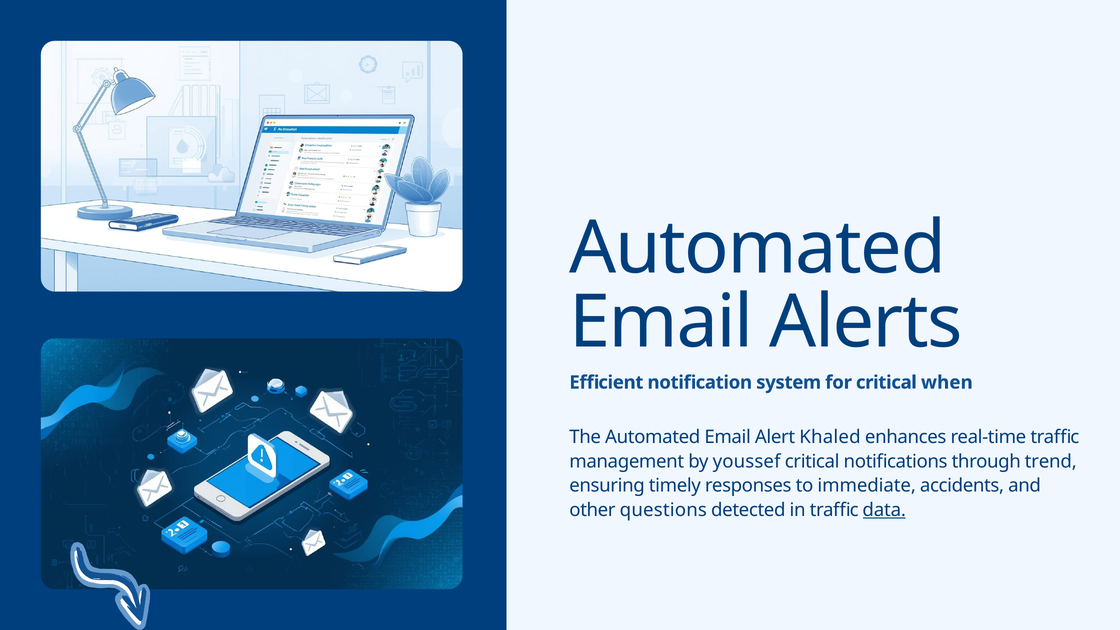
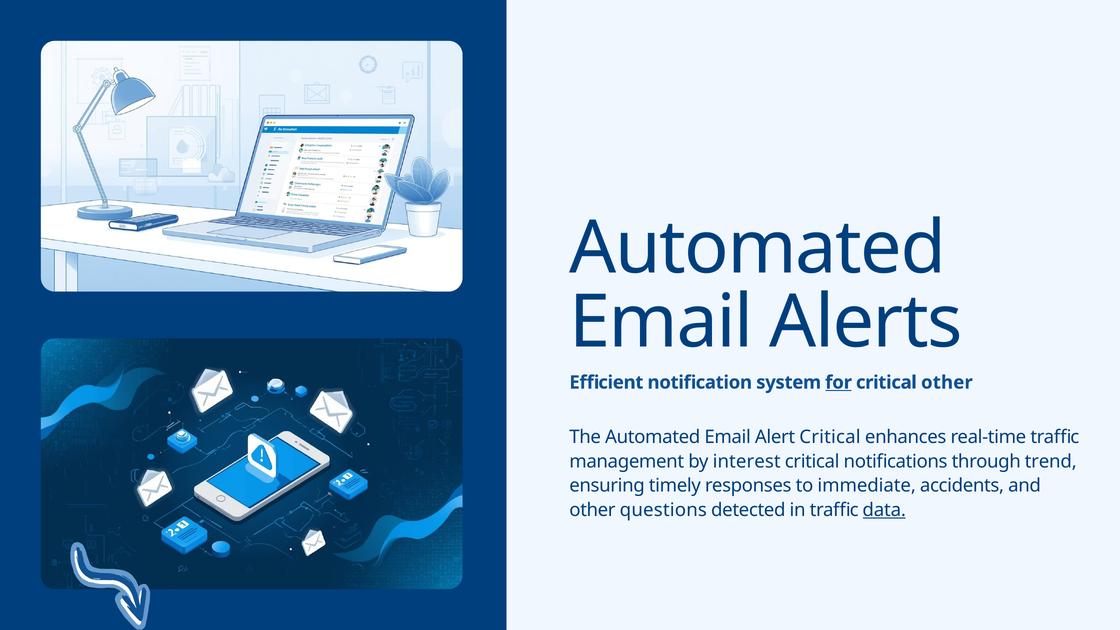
for underline: none -> present (839, 382)
critical when: when -> other (947, 382)
Alert Khaled: Khaled -> Critical (830, 437)
youssef: youssef -> interest (747, 462)
